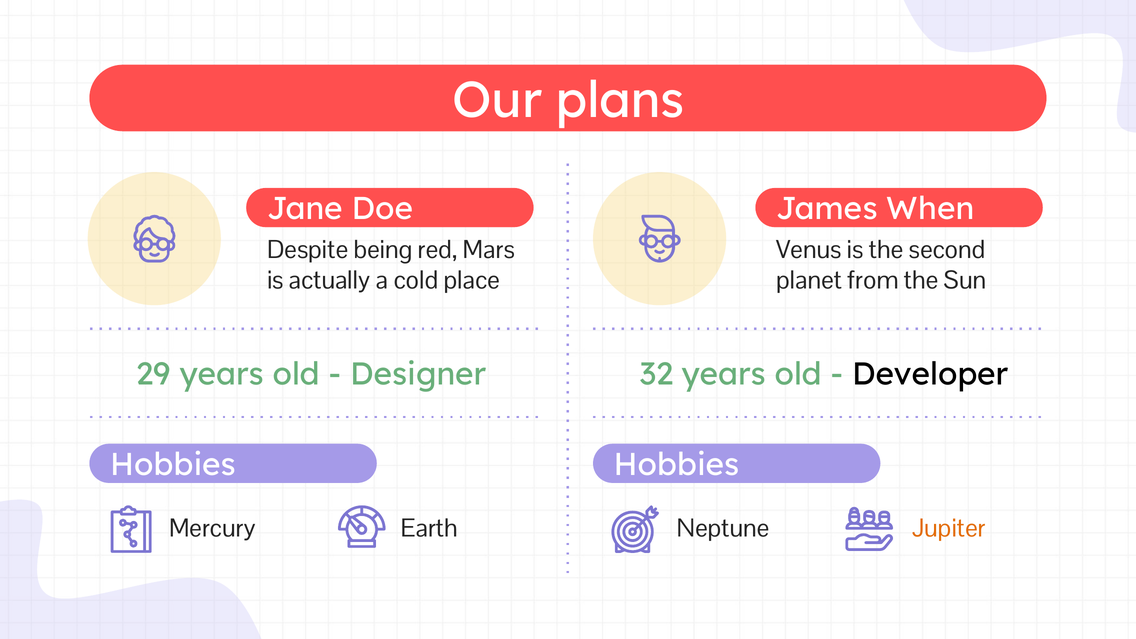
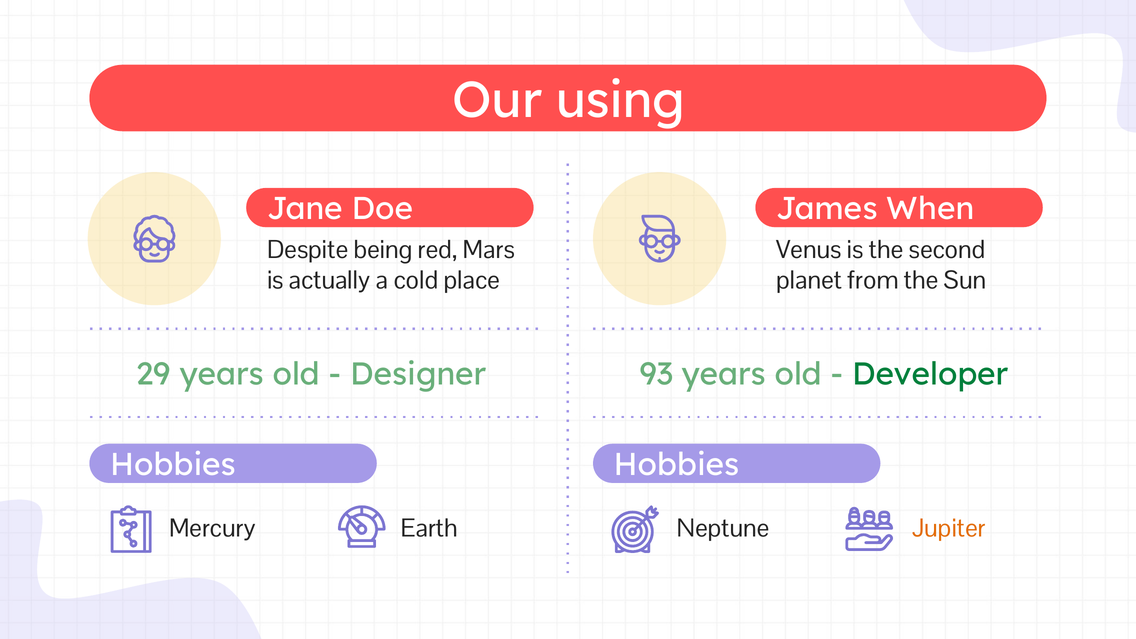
plans: plans -> using (620, 100)
32: 32 -> 93 (657, 374)
Developer colour: black -> green (930, 374)
